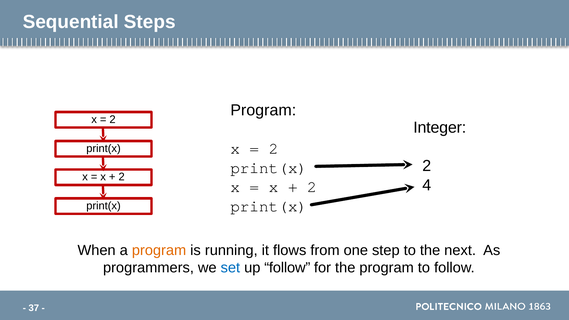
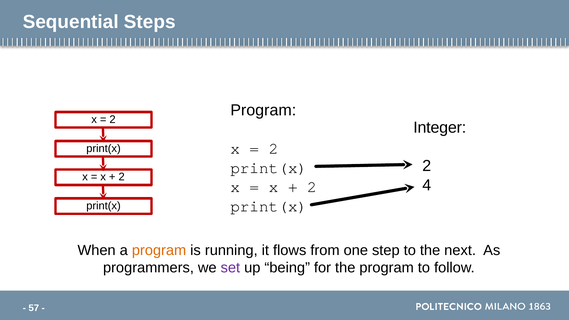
set colour: blue -> purple (230, 268)
up follow: follow -> being (287, 268)
37: 37 -> 57 (34, 308)
